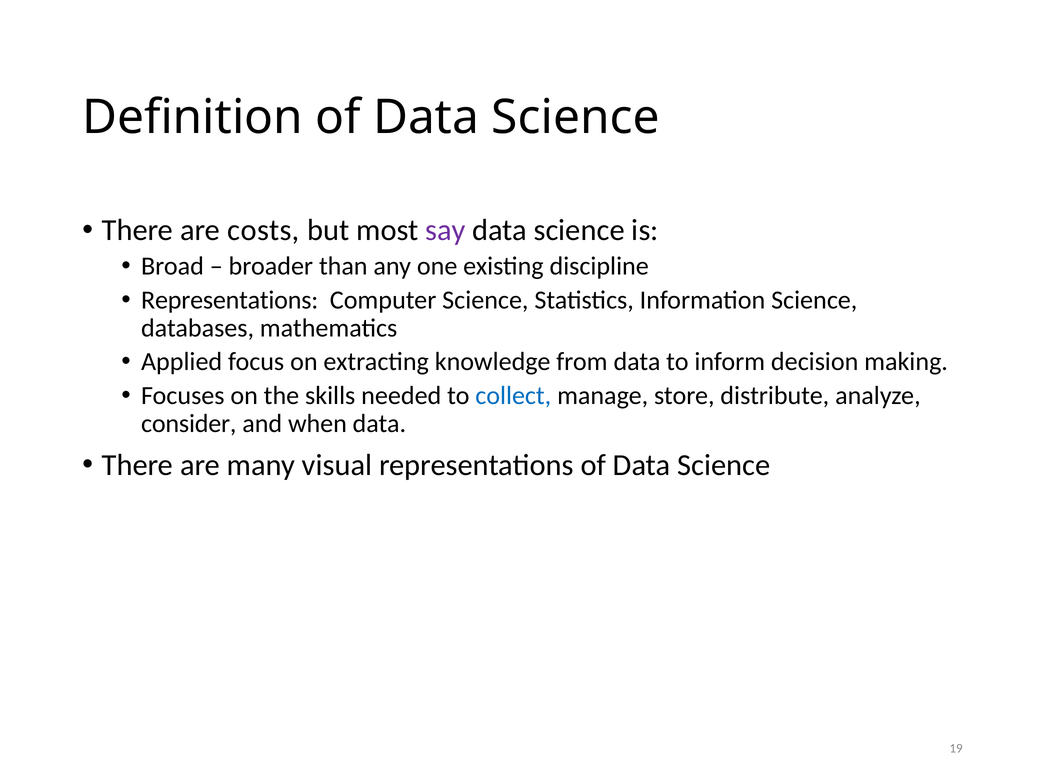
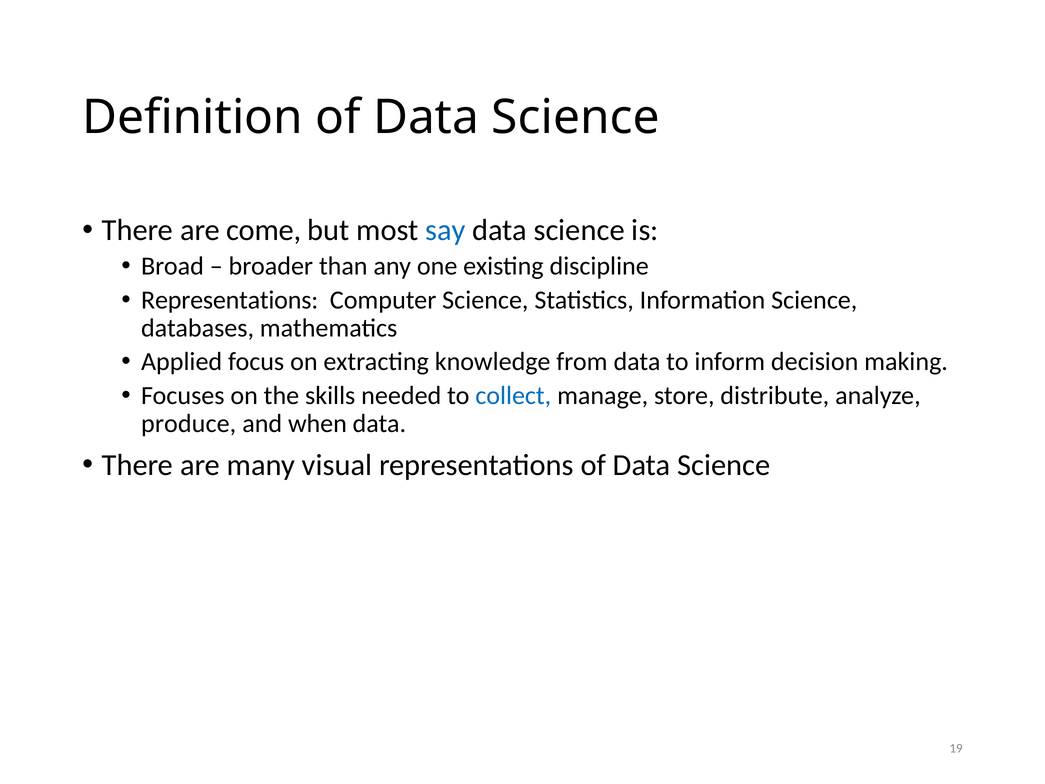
costs: costs -> come (264, 230)
say colour: purple -> blue (445, 230)
consider: consider -> produce (189, 424)
